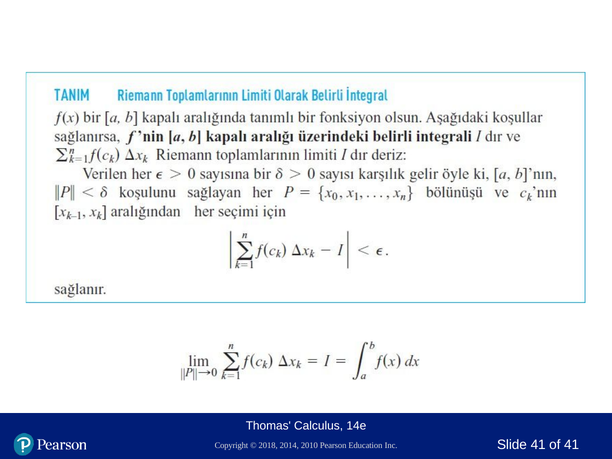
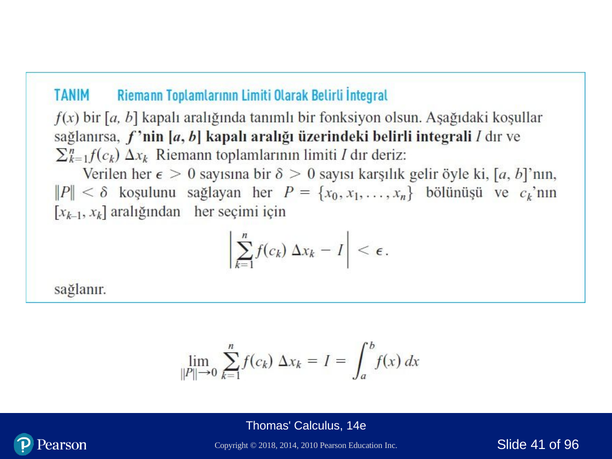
of 41: 41 -> 96 (572, 445)
